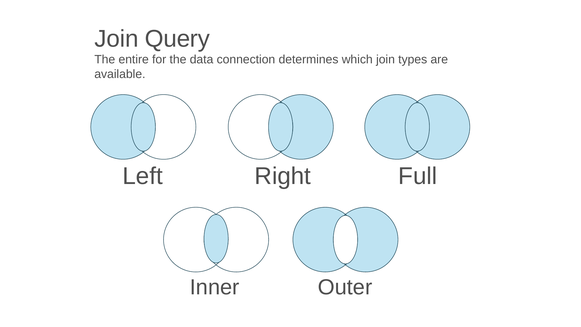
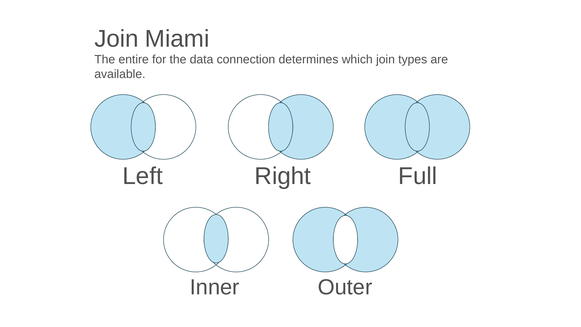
Query: Query -> Miami (177, 39)
